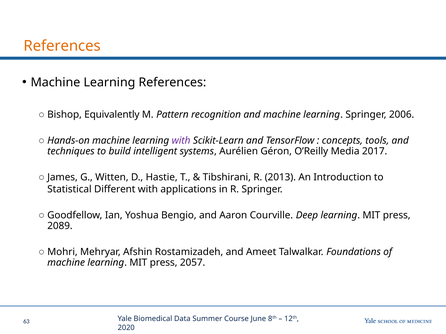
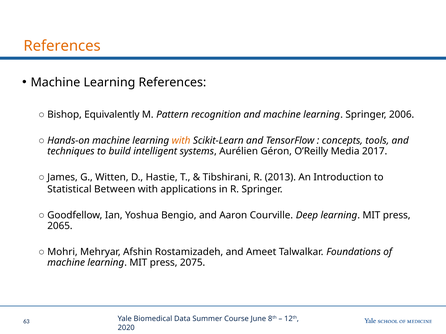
with colour: purple -> orange (181, 141)
Different: Different -> Between (115, 189)
2089: 2089 -> 2065 (60, 226)
2057: 2057 -> 2075 (193, 263)
